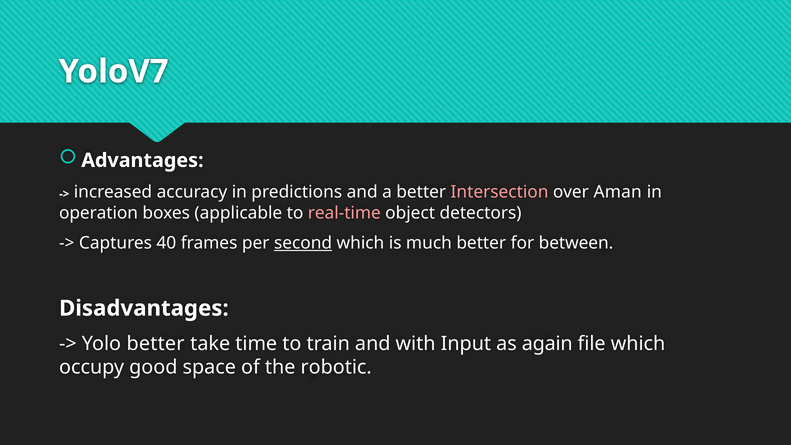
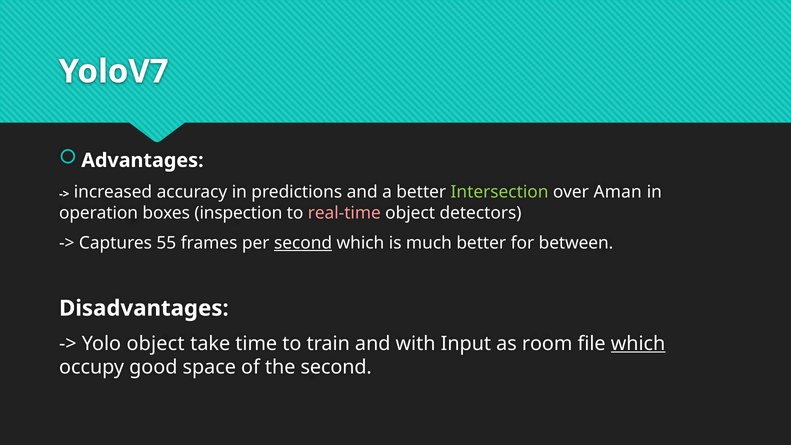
Intersection colour: pink -> light green (500, 192)
applicable: applicable -> inspection (238, 213)
40: 40 -> 55 (166, 243)
Yolo better: better -> object (156, 344)
again: again -> room (547, 344)
which underline: none -> present (638, 344)
the robotic: robotic -> second (336, 367)
